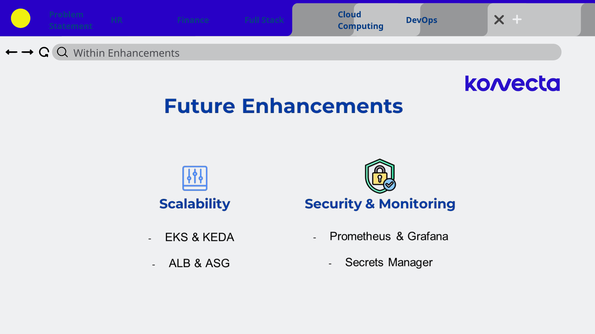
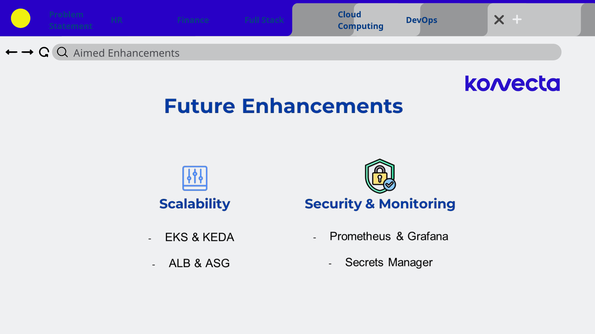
Within: Within -> Aimed (89, 53)
